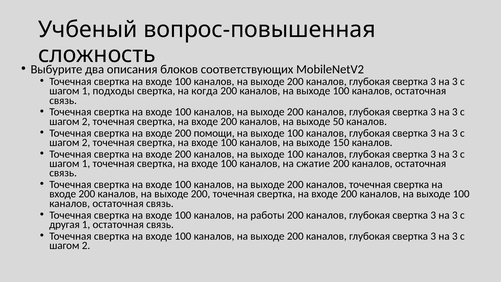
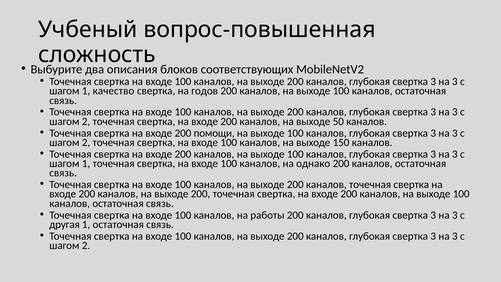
подходы: подходы -> качество (114, 91)
когда: когда -> годов (205, 91)
сжатие: сжатие -> однако (313, 163)
